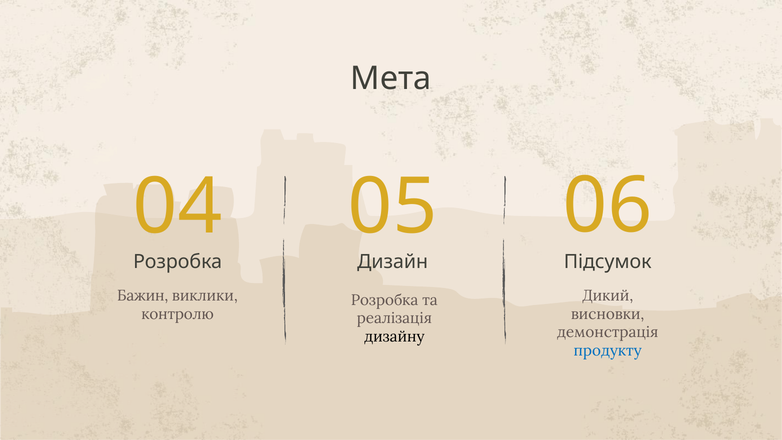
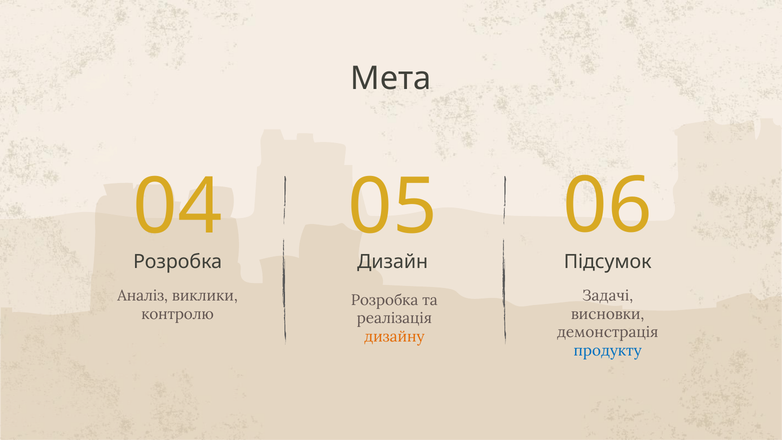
Бажин: Бажин -> Аналіз (143, 296)
Дикий: Дикий -> Задачі (608, 296)
дизайну colour: black -> orange (394, 337)
